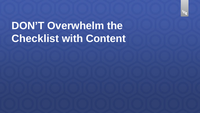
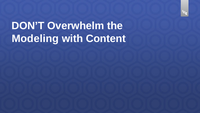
Checklist: Checklist -> Modeling (35, 38)
